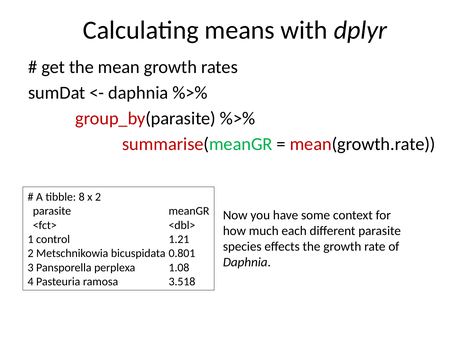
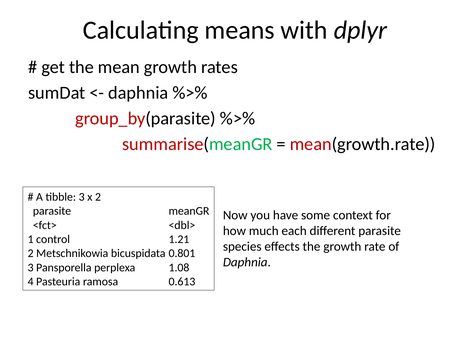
tibble 8: 8 -> 3 (82, 197)
3.518: 3.518 -> 0.613 (182, 281)
